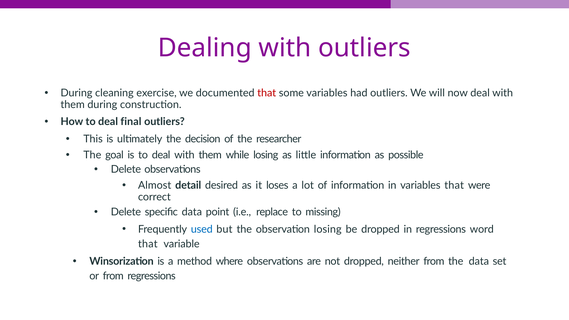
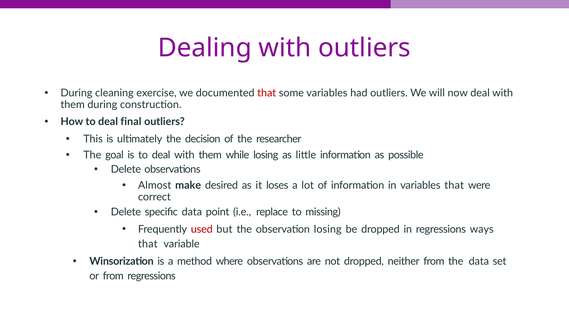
detail: detail -> make (188, 185)
used colour: blue -> red (202, 229)
word: word -> ways (482, 229)
